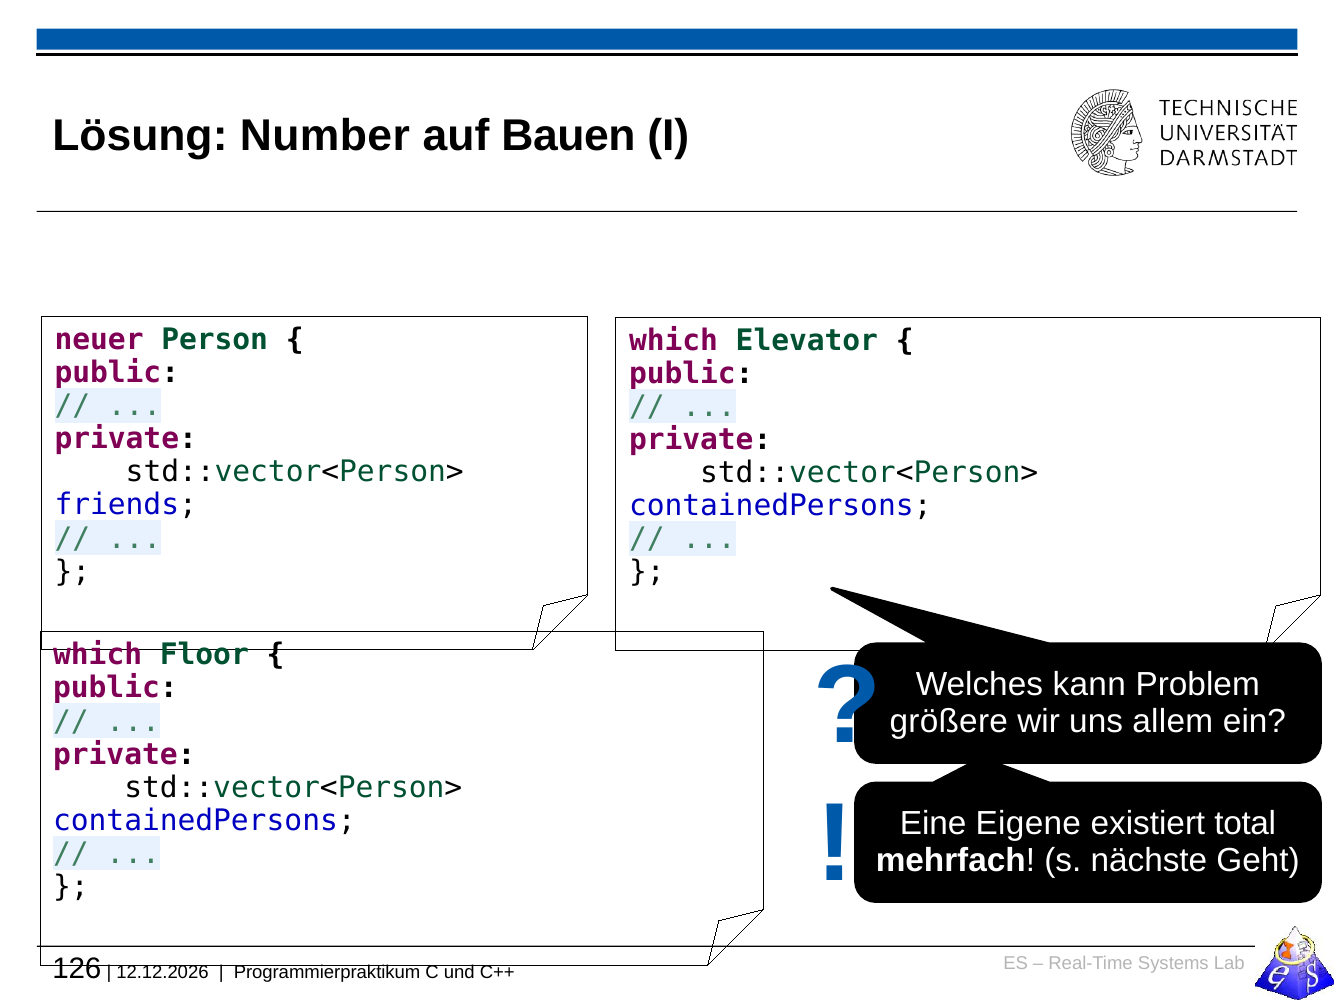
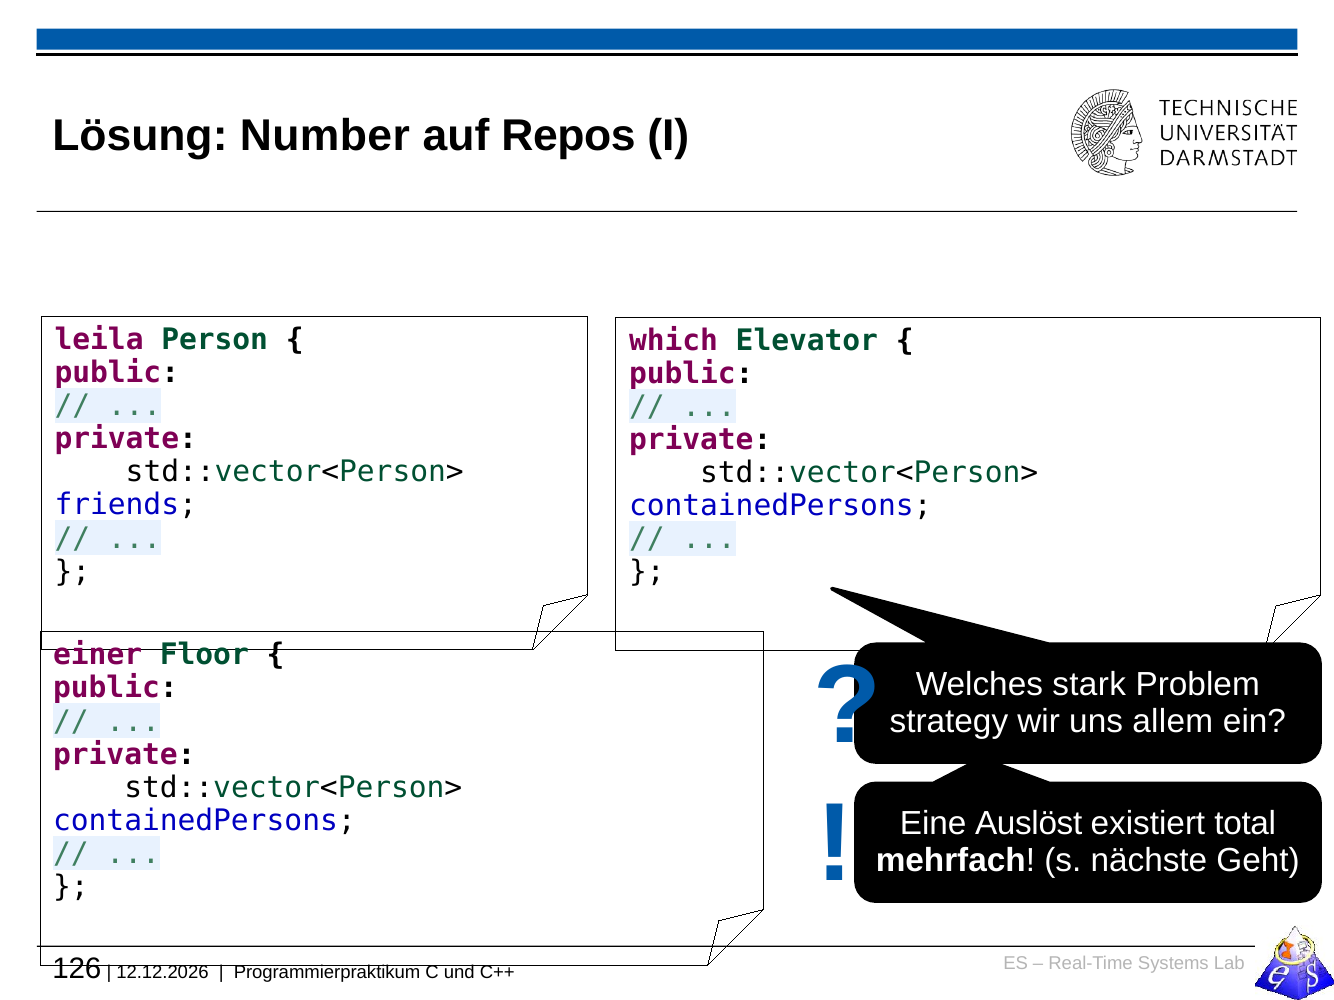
Bauen: Bauen -> Repos (569, 136)
neuer: neuer -> leila (99, 340)
which: which -> einer (98, 655)
kann: kann -> stark (1089, 685)
größere: größere -> strategy (949, 722)
Eigene: Eigene -> Auslöst (1029, 824)
